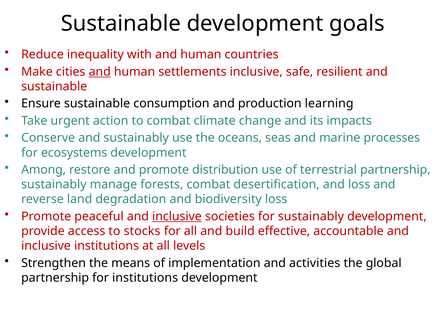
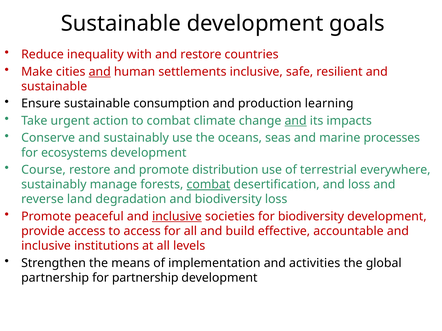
with and human: human -> restore (201, 55)
and underline: none -> present (296, 121)
Among: Among -> Course (43, 170)
terrestrial partnership: partnership -> everywhere (395, 170)
combat underline: none -> present (208, 185)
for sustainably: sustainably -> biodiversity (311, 217)
to stocks: stocks -> access (142, 231)
for institutions: institutions -> partnership (145, 278)
